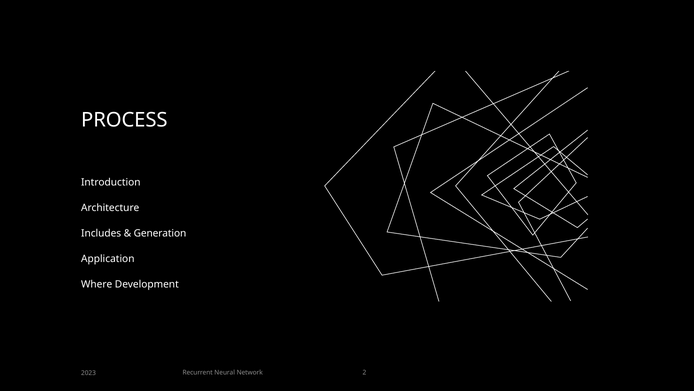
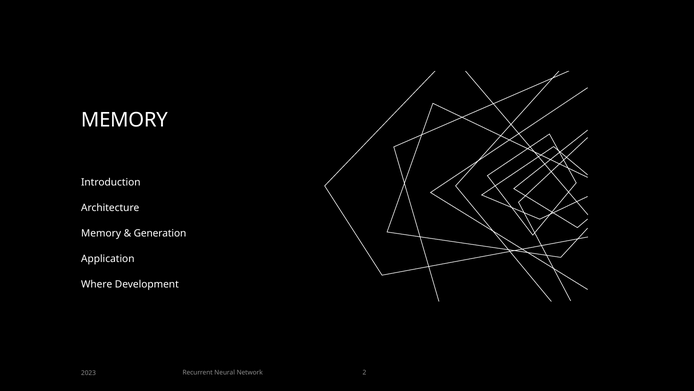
PROCESS: PROCESS -> MEMORY (124, 120)
Includes: Includes -> Memory (101, 233)
